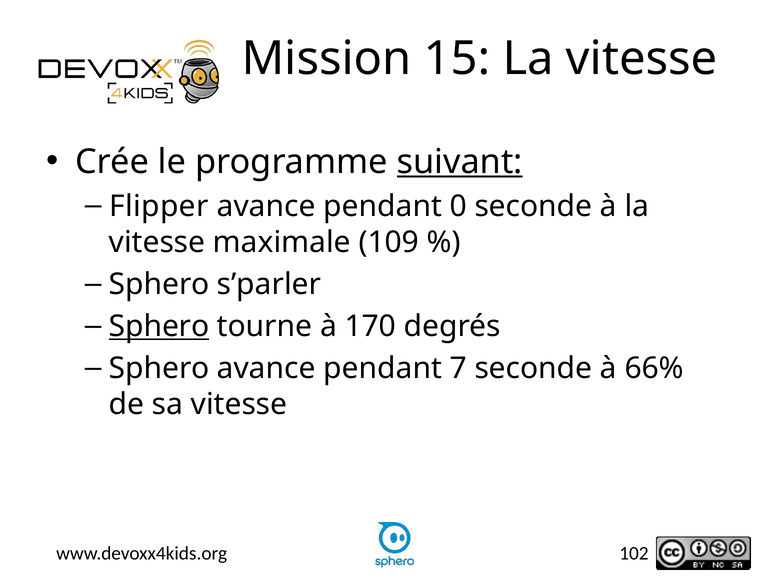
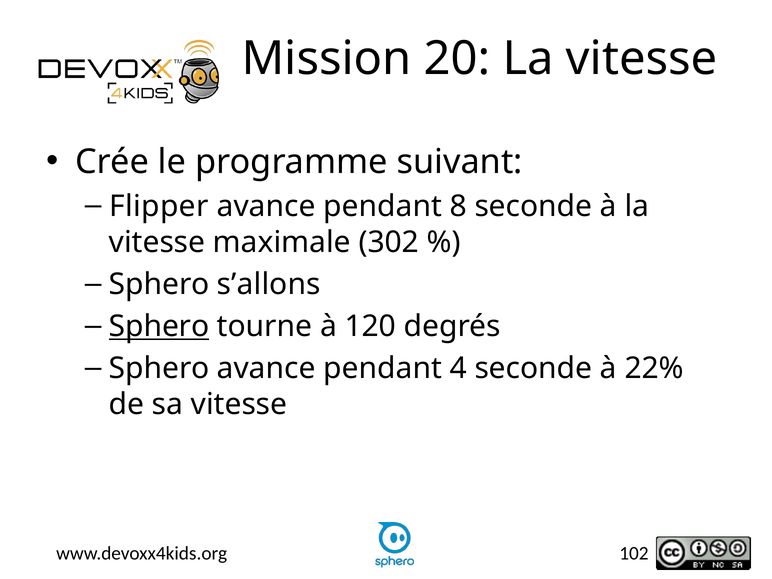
15: 15 -> 20 (457, 59)
suivant underline: present -> none (460, 162)
0: 0 -> 8 (458, 206)
109: 109 -> 302 (389, 242)
s’parler: s’parler -> s’allons (269, 284)
170: 170 -> 120 (370, 326)
7: 7 -> 4 (458, 368)
66%: 66% -> 22% (654, 368)
